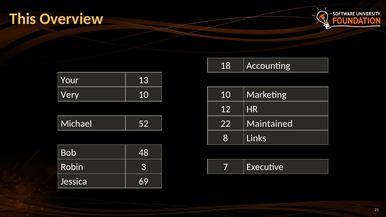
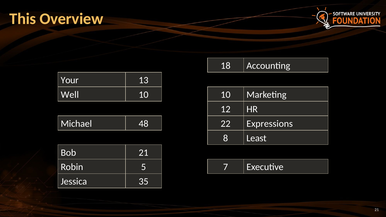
Very: Very -> Well (70, 95)
52: 52 -> 48 (144, 124)
Maintained: Maintained -> Expressions (270, 124)
Links: Links -> Least (256, 138)
Bob 48: 48 -> 21 (144, 153)
3: 3 -> 5 (144, 167)
69: 69 -> 35 (144, 182)
